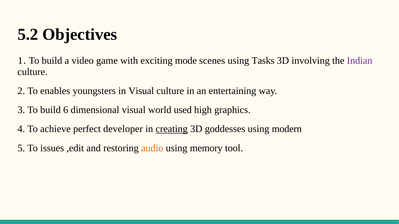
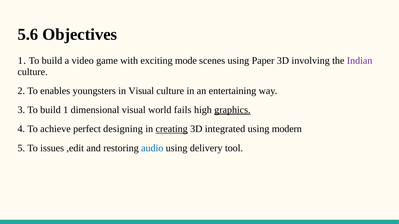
5.2: 5.2 -> 5.6 (28, 35)
Tasks: Tasks -> Paper (263, 61)
build 6: 6 -> 1 (66, 110)
used: used -> fails (183, 110)
graphics underline: none -> present (232, 110)
developer: developer -> designing (123, 129)
goddesses: goddesses -> integrated (225, 129)
audio colour: orange -> blue (152, 148)
memory: memory -> delivery (206, 148)
